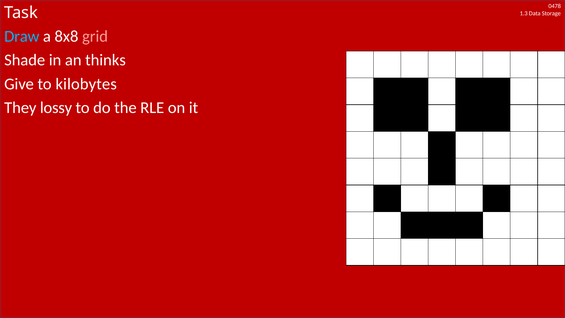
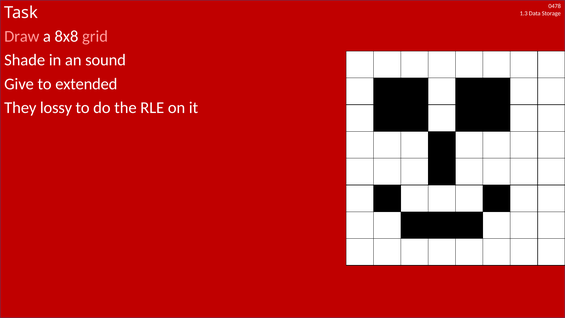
Draw colour: light blue -> pink (22, 36)
thinks: thinks -> sound (106, 60)
kilobytes: kilobytes -> extended (86, 84)
